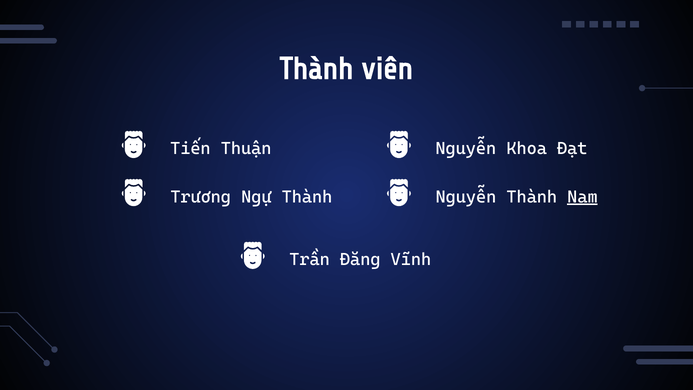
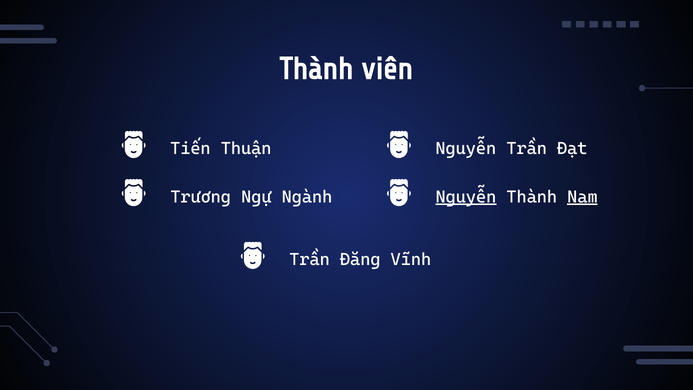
Nguyễn Khoa: Khoa -> Trần (527, 149)
Ngự Thành: Thành -> Ngành (307, 197)
Nguyễn underline: none -> present (466, 197)
